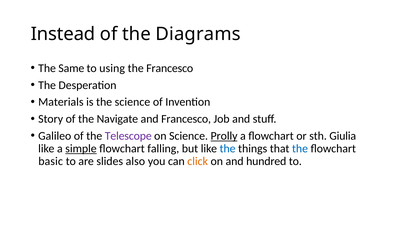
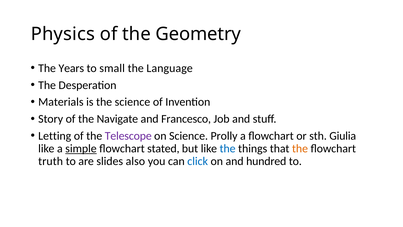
Instead: Instead -> Physics (63, 34)
Diagrams: Diagrams -> Geometry (198, 34)
Same: Same -> Years (71, 68)
using: using -> small (112, 68)
the Francesco: Francesco -> Language (170, 68)
Galileo: Galileo -> Letting (55, 136)
Prolly underline: present -> none (224, 136)
falling: falling -> stated (163, 148)
the colour: blue -> orange (300, 148)
basic: basic -> truth (51, 161)
click colour: orange -> blue (198, 161)
